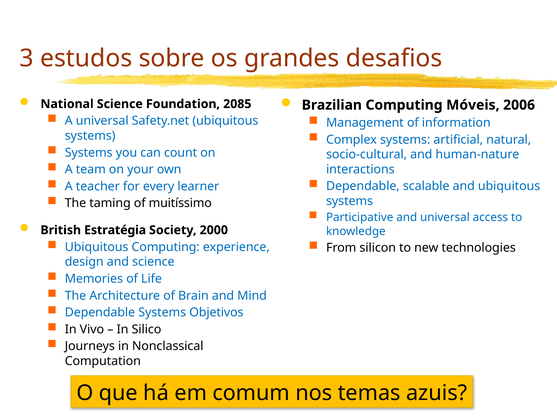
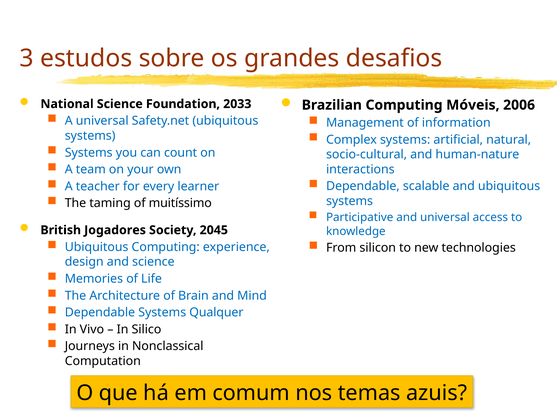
2085: 2085 -> 2033 (237, 104)
Estratégia: Estratégia -> Jogadores (115, 230)
2000: 2000 -> 2045 (214, 230)
Objetivos: Objetivos -> Qualquer (216, 312)
